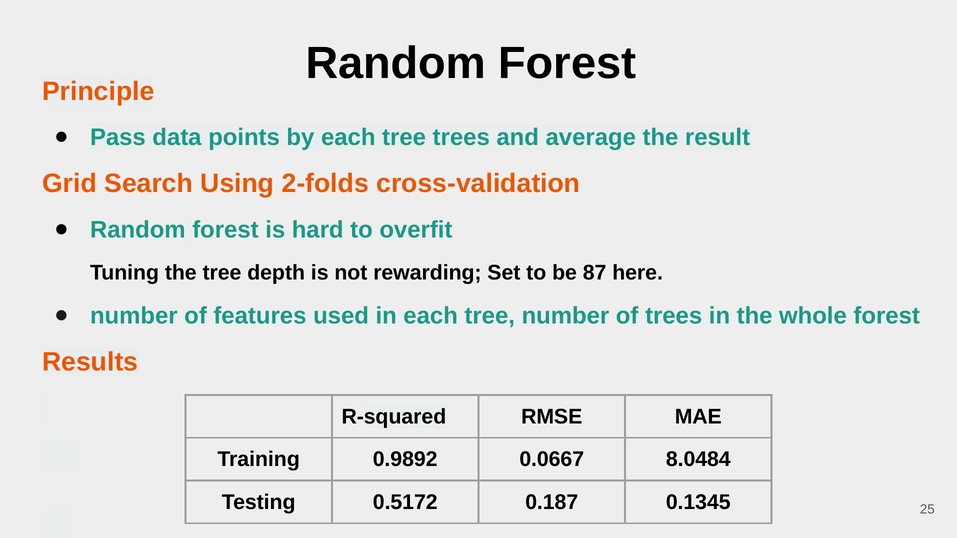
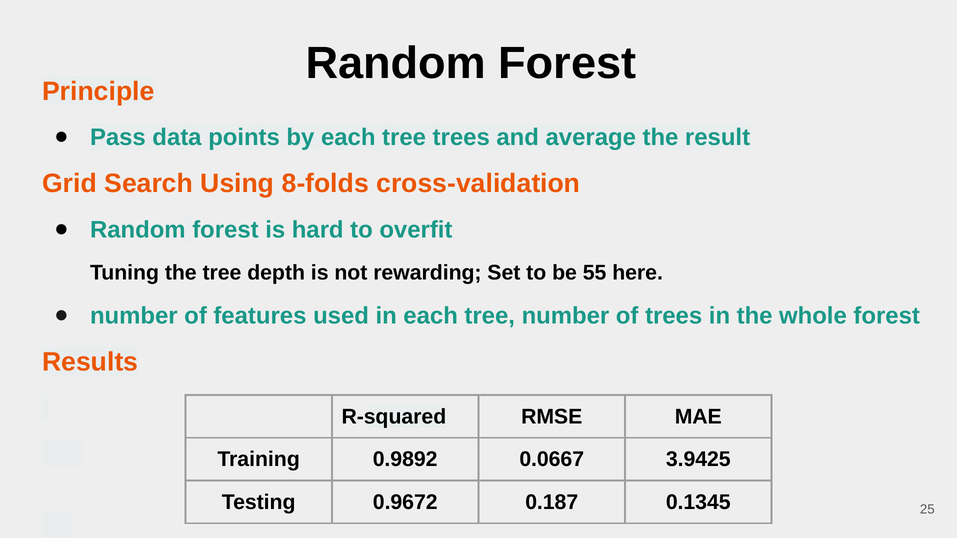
2-folds: 2-folds -> 8-folds (325, 184)
87: 87 -> 55 (595, 273)
8.0484: 8.0484 -> 3.9425 (698, 460)
0.5172: 0.5172 -> 0.9672 (405, 502)
